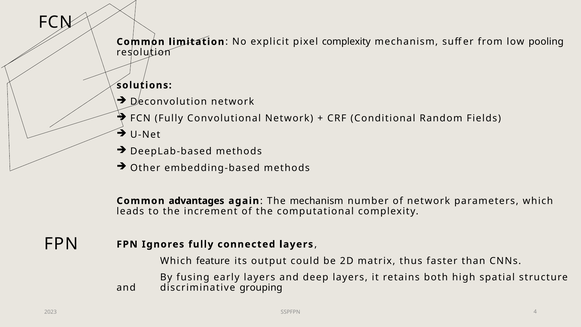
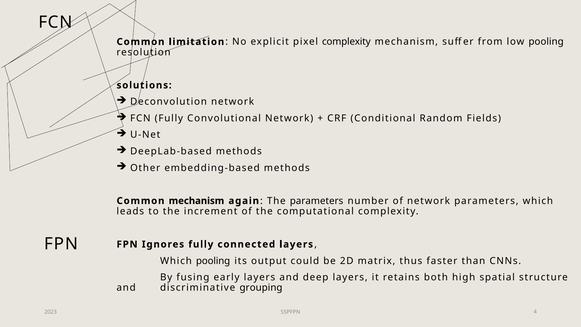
Common advantages: advantages -> mechanism (196, 201)
The mechanism: mechanism -> parameters (317, 201)
Which feature: feature -> pooling (213, 261)
